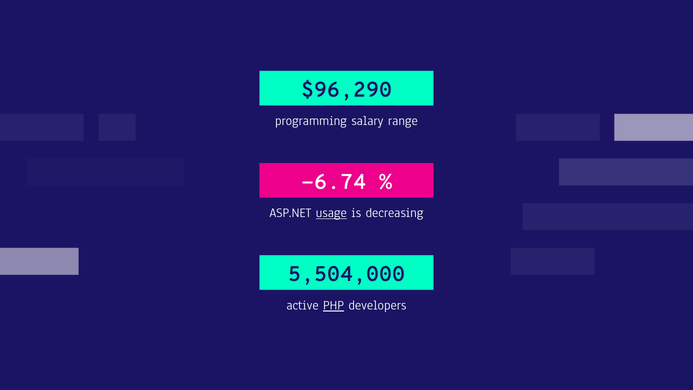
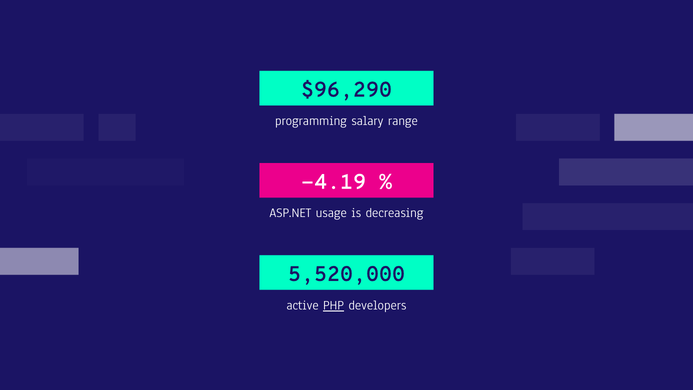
-6.74: -6.74 -> -4.19 (334, 182)
usage underline: present -> none (331, 213)
5,504,000: 5,504,000 -> 5,520,000 (346, 274)
